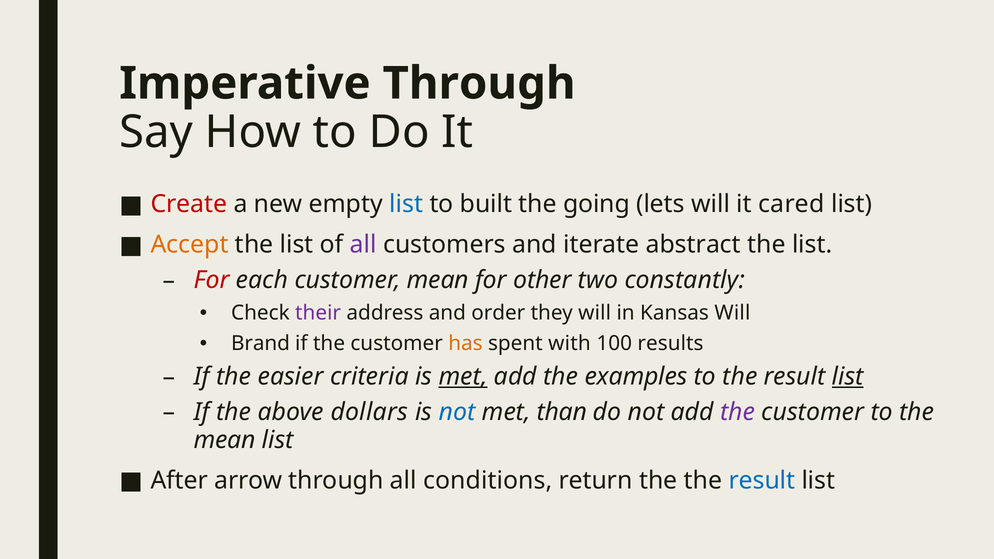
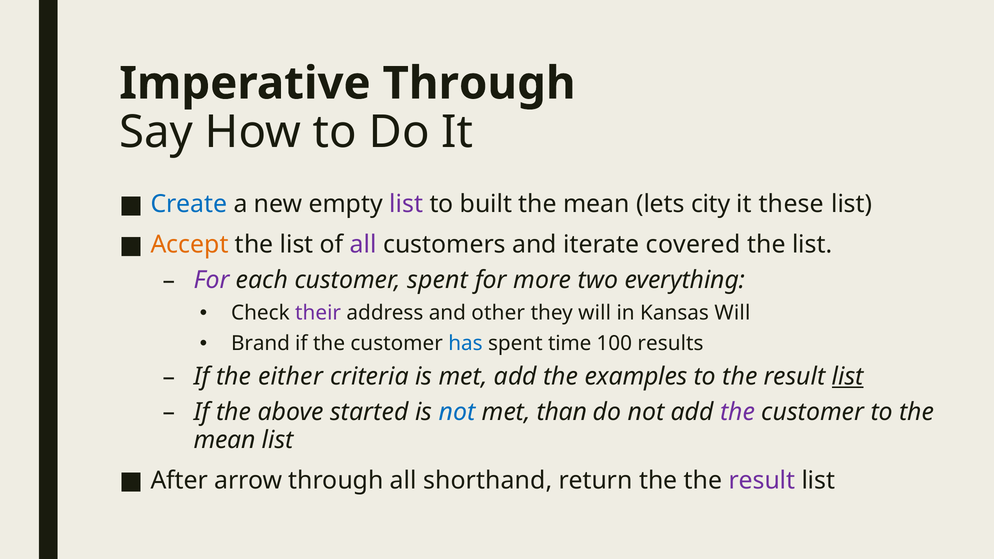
Create colour: red -> blue (189, 204)
list colour: blue -> purple (406, 204)
going: going -> mean (596, 204)
lets will: will -> city (711, 204)
cared: cared -> these (791, 204)
abstract: abstract -> covered (693, 245)
For colour: red -> purple (212, 280)
customer mean: mean -> spent (438, 280)
other: other -> more (542, 280)
constantly: constantly -> everything (685, 280)
order: order -> other (498, 313)
has colour: orange -> blue (465, 344)
with: with -> time (570, 344)
easier: easier -> either (291, 377)
met underline: present -> none (463, 377)
dollars: dollars -> started (369, 412)
conditions: conditions -> shorthand (488, 480)
result colour: blue -> purple (762, 480)
